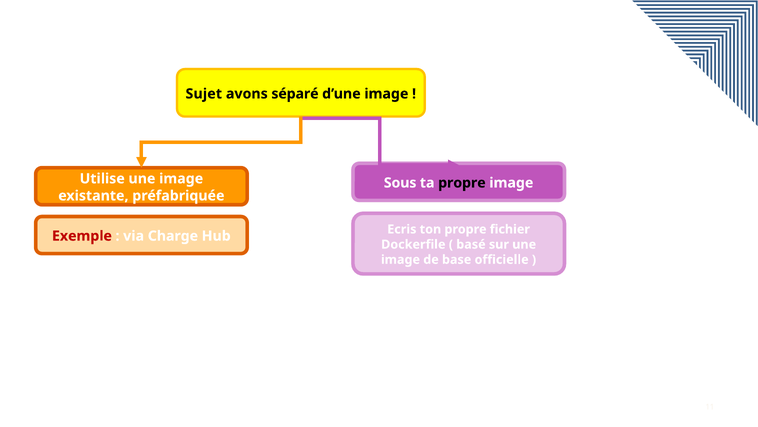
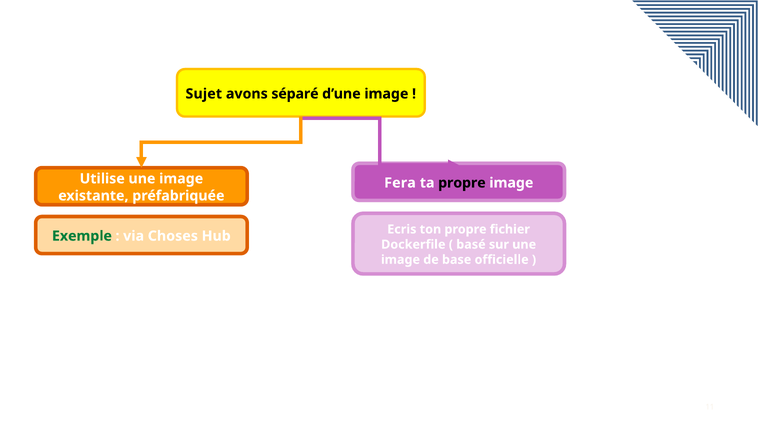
Sous: Sous -> Fera (400, 183)
Exemple colour: red -> green (82, 236)
Charge: Charge -> Choses (173, 236)
